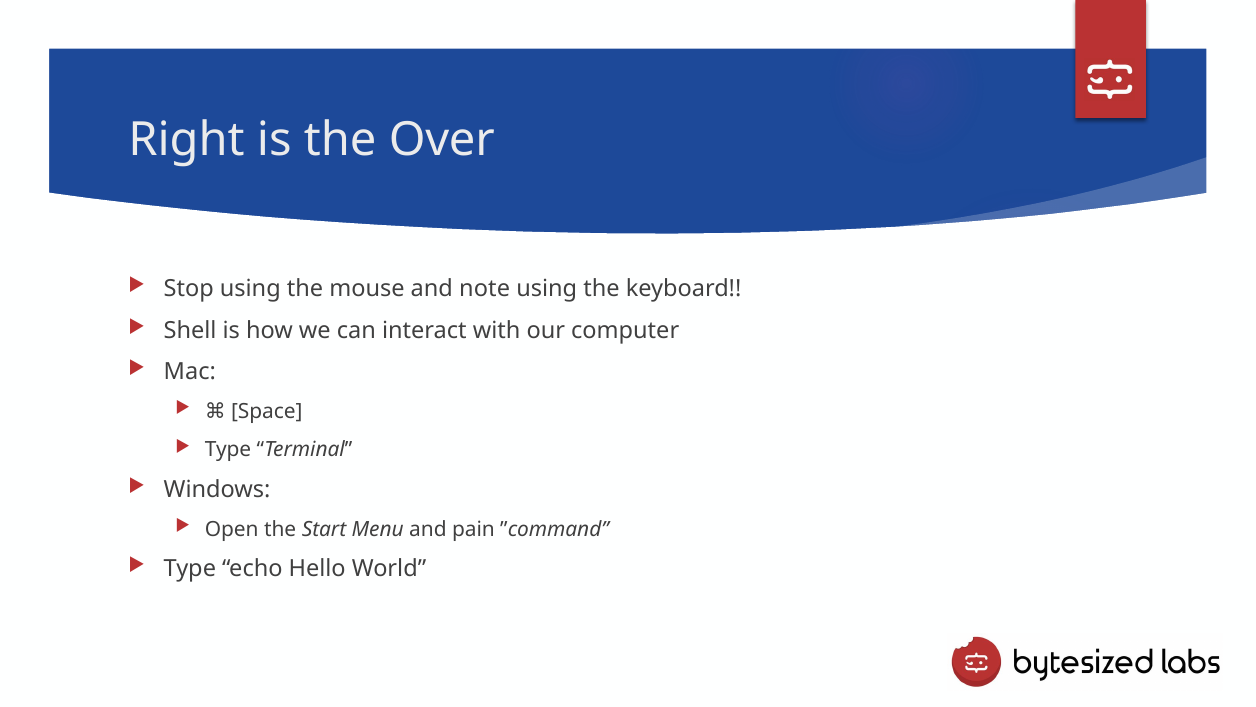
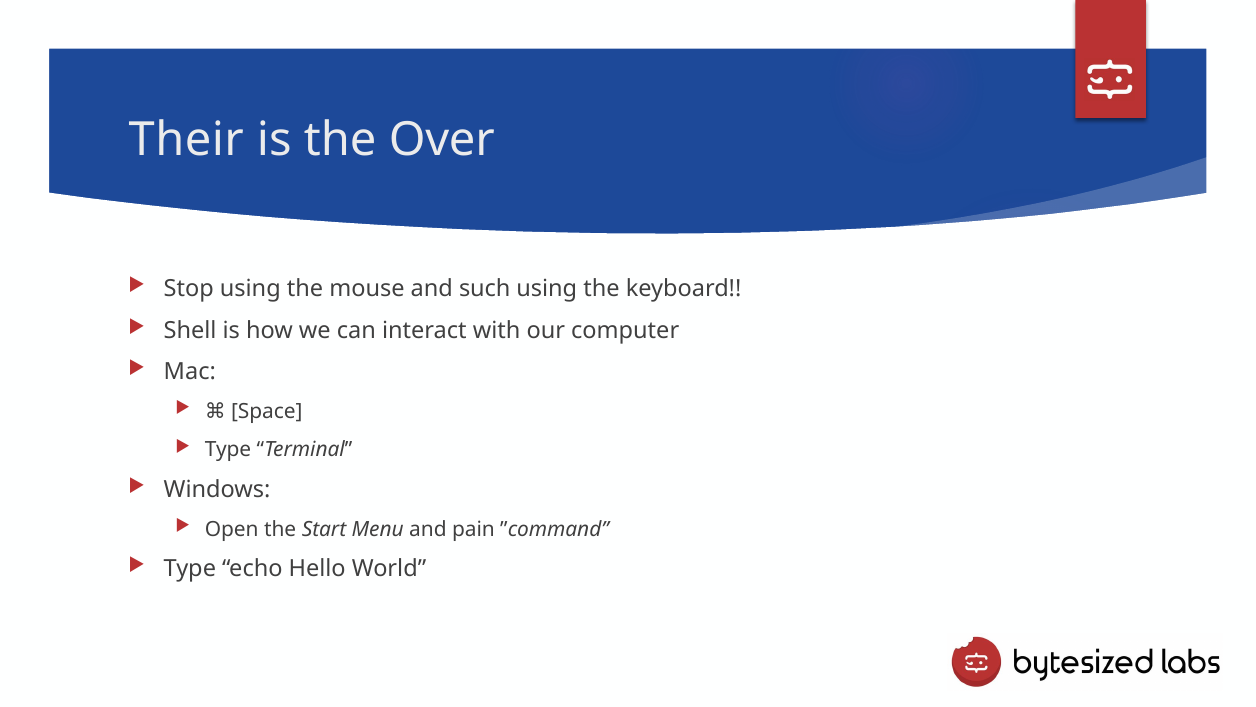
Right: Right -> Their (186, 140)
note: note -> such (485, 289)
